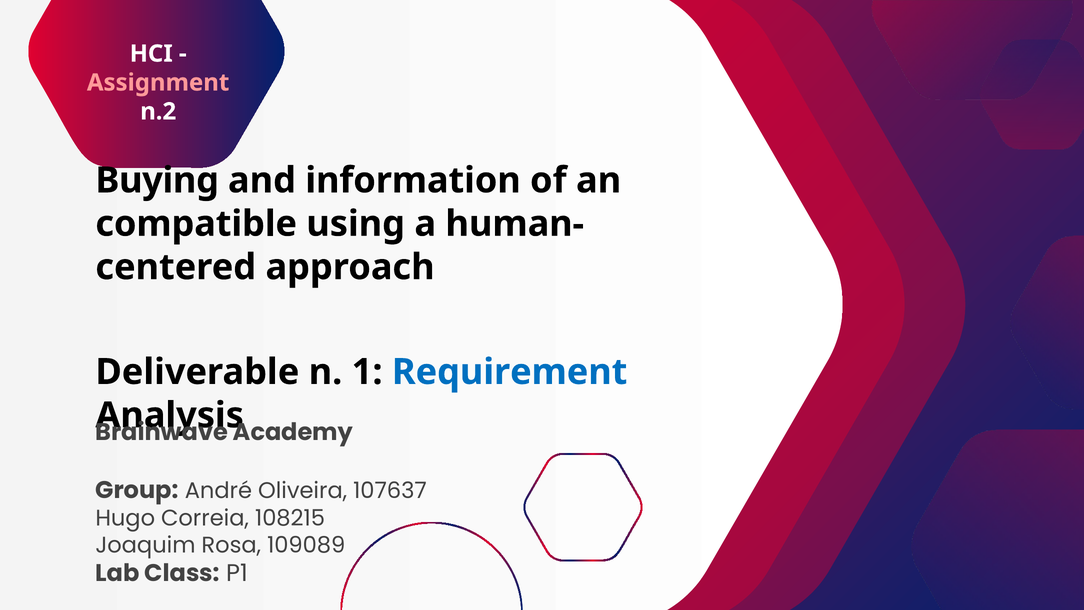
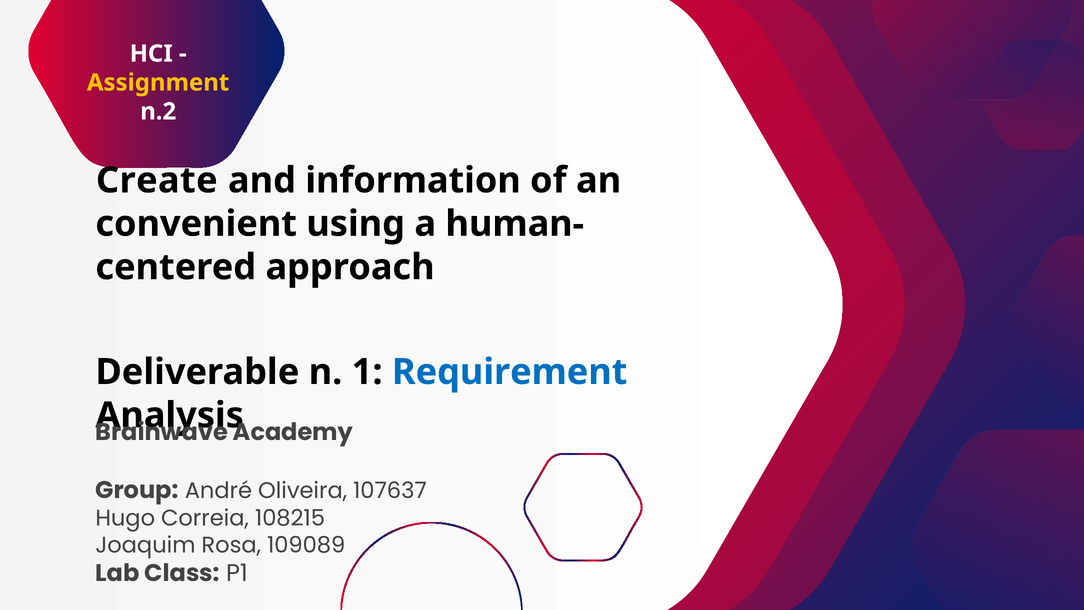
Assignment colour: pink -> yellow (158, 83)
Buying: Buying -> Create (157, 180)
compatible: compatible -> convenient (196, 224)
